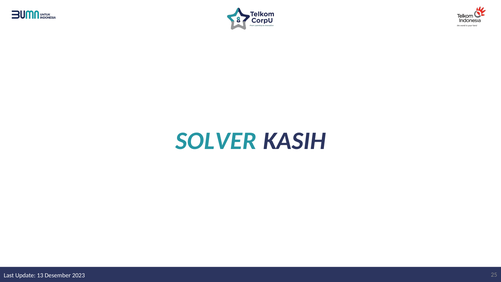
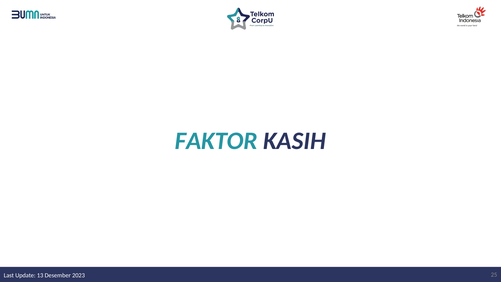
SOLVER: SOLVER -> FAKTOR (216, 141)
